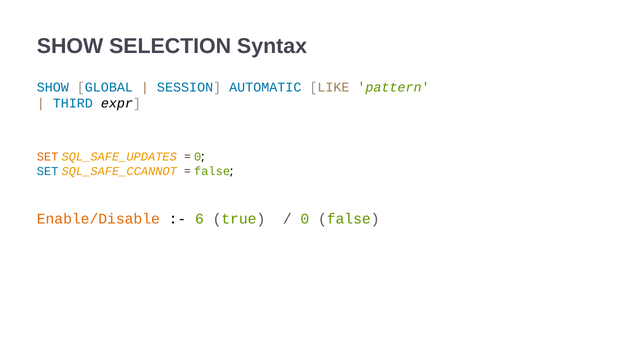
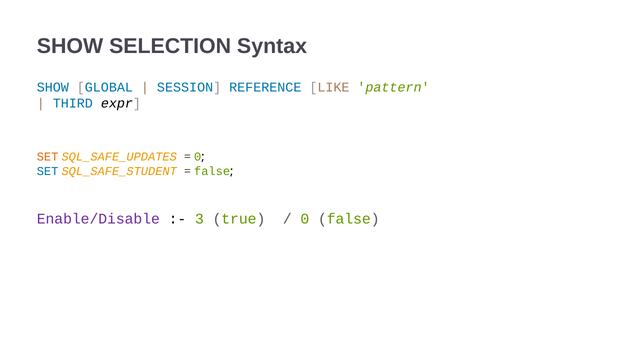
AUTOMATIC: AUTOMATIC -> REFERENCE (265, 87)
SQL_SAFE_CCANNOT: SQL_SAFE_CCANNOT -> SQL_SAFE_STUDENT (119, 171)
Enable/Disable colour: orange -> purple (98, 219)
6: 6 -> 3 (200, 219)
